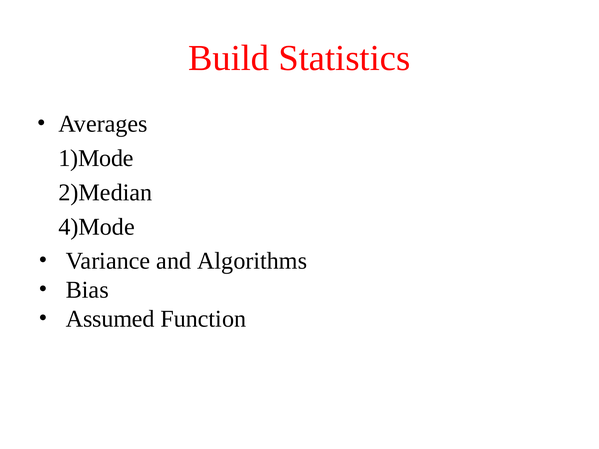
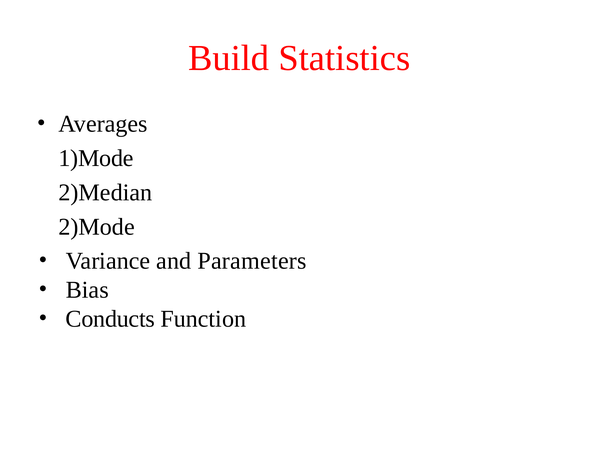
4)Mode: 4)Mode -> 2)Mode (97, 227)
Algorithms: Algorithms -> Parameters (252, 261)
Assumed: Assumed -> Conducts (110, 319)
